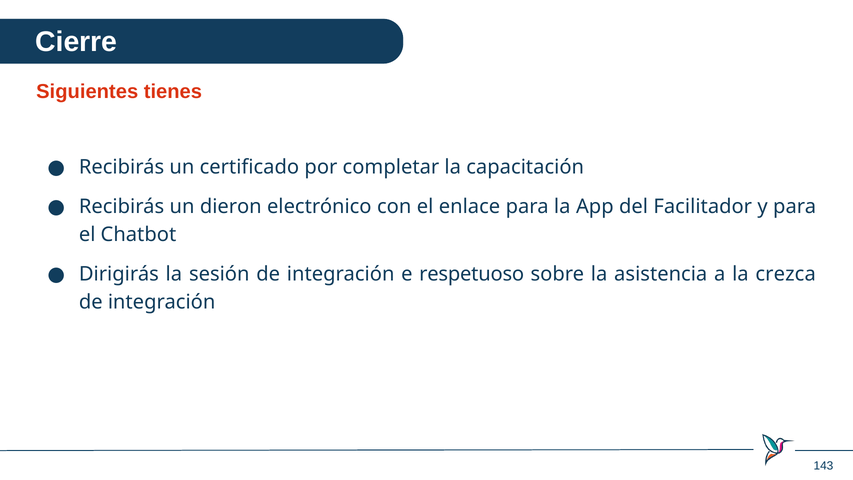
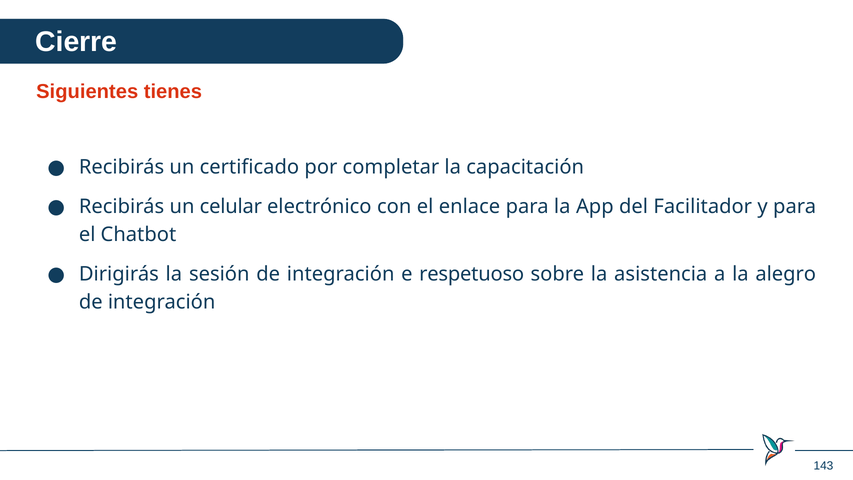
dieron: dieron -> celular (231, 207)
crezca: crezca -> alegro (786, 274)
